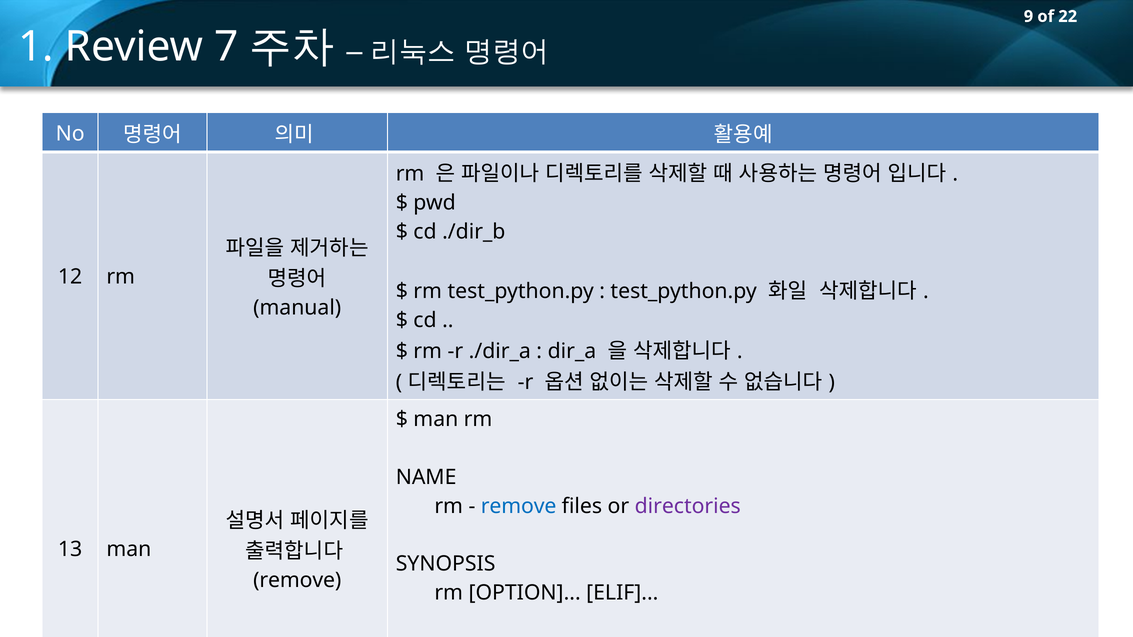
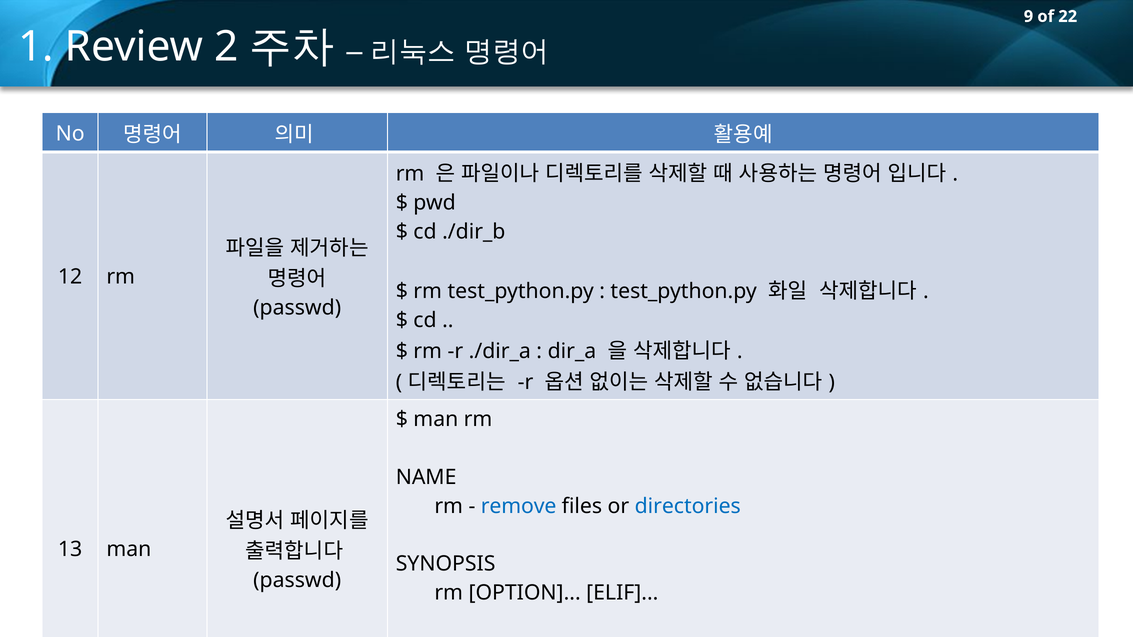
7: 7 -> 2 (227, 47)
manual: manual -> passwd (297, 308)
directories colour: purple -> blue (688, 506)
remove: remove -> passwd (297, 580)
